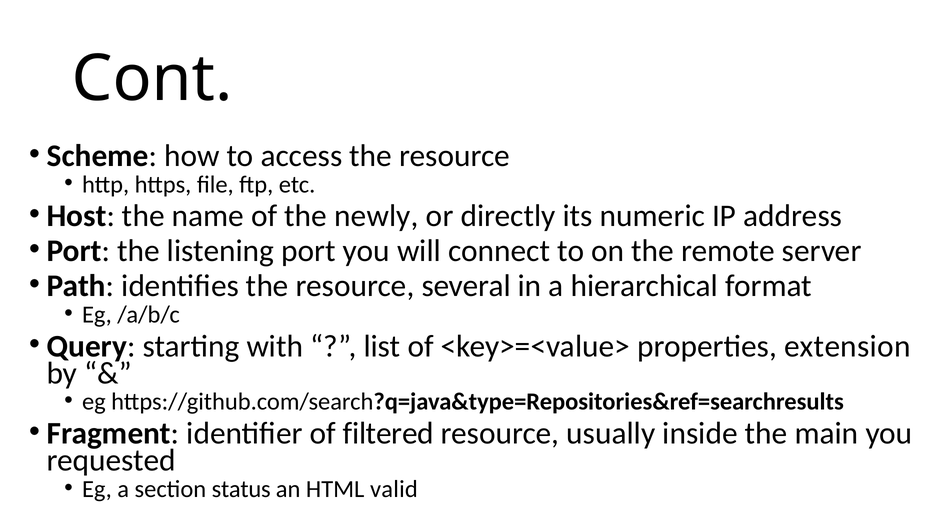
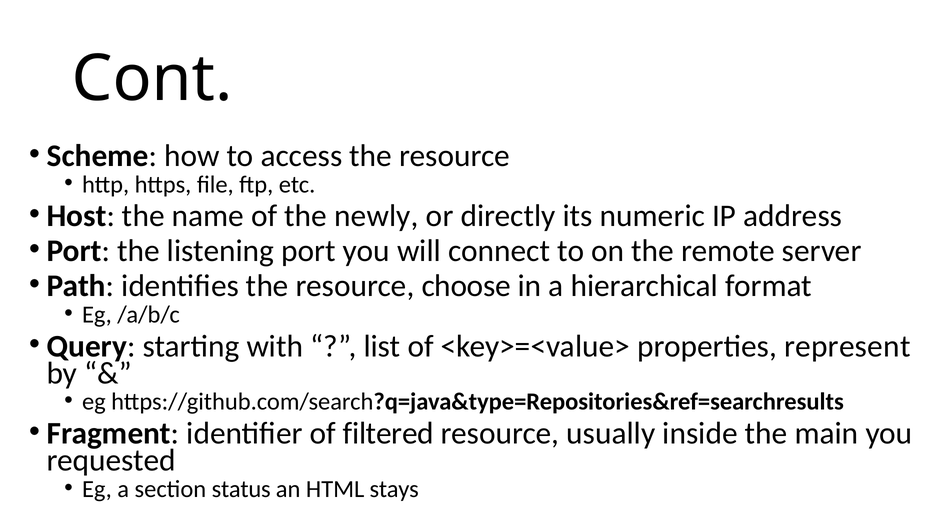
several: several -> choose (466, 286)
extension: extension -> represent (847, 346)
valid: valid -> stays (394, 489)
